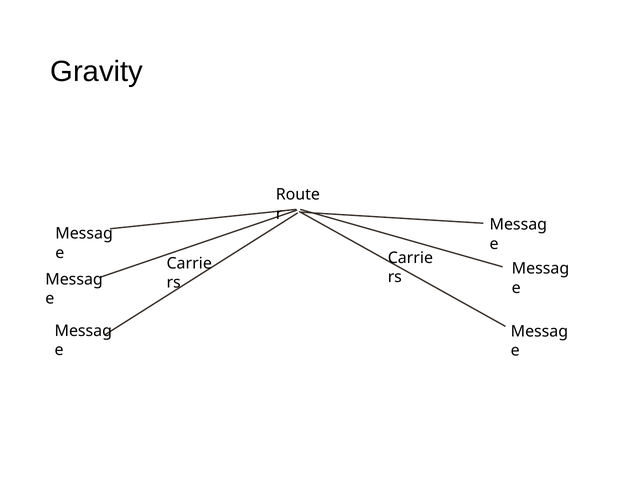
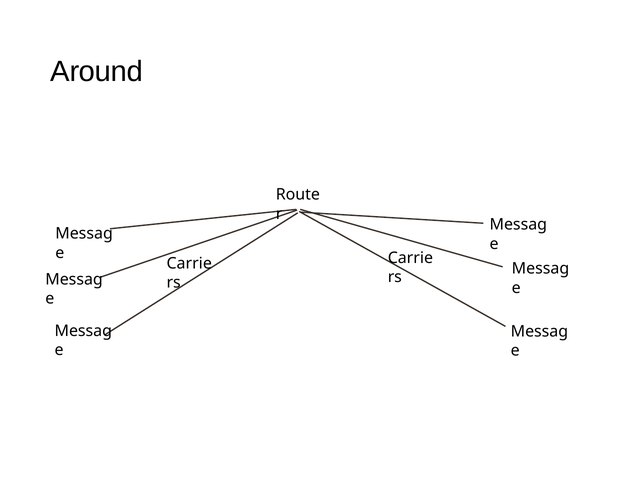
Gravity: Gravity -> Around (97, 72)
